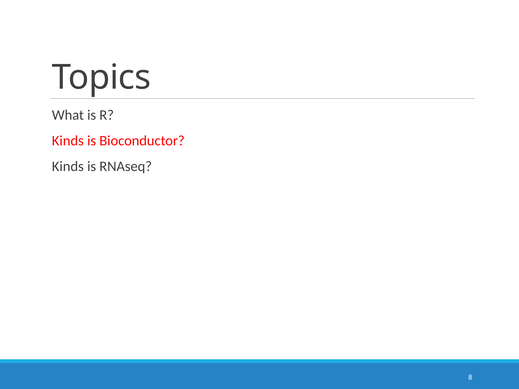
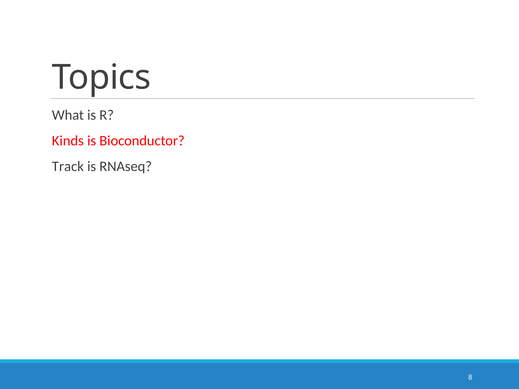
Kinds: Kinds -> Track (68, 166)
